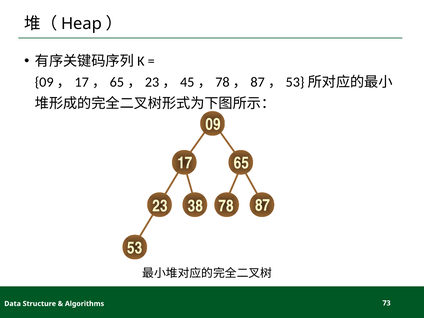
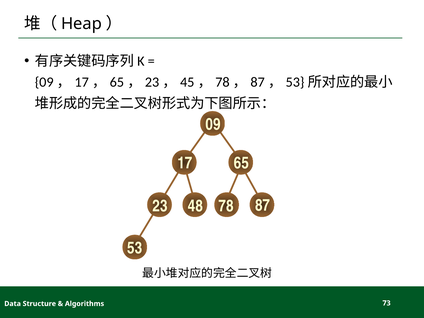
38: 38 -> 48 (195, 206)
